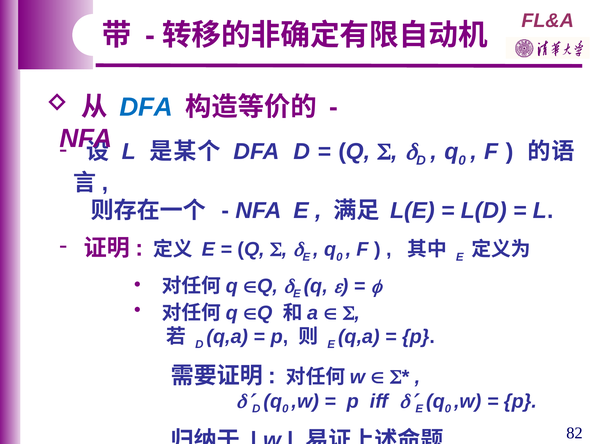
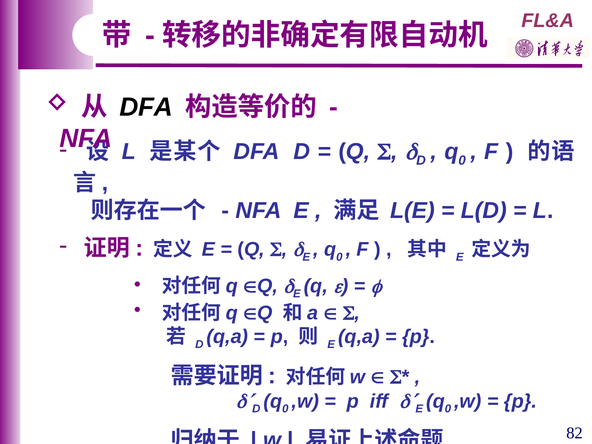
DFA colour: blue -> black (146, 107)
